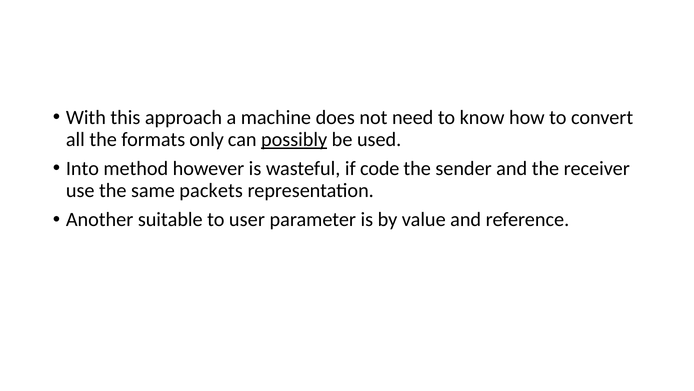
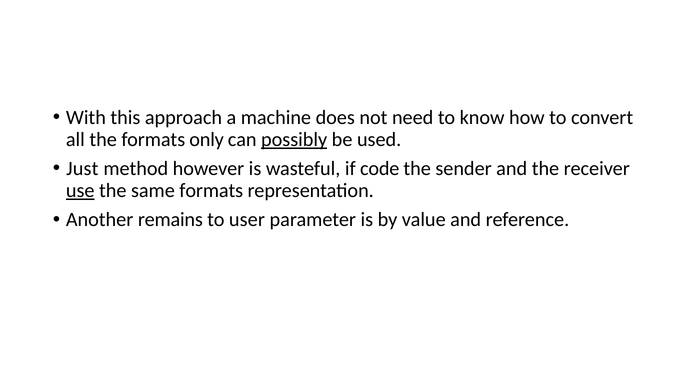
Into: Into -> Just (82, 168)
use underline: none -> present (80, 190)
same packets: packets -> formats (211, 190)
suitable: suitable -> remains (170, 219)
